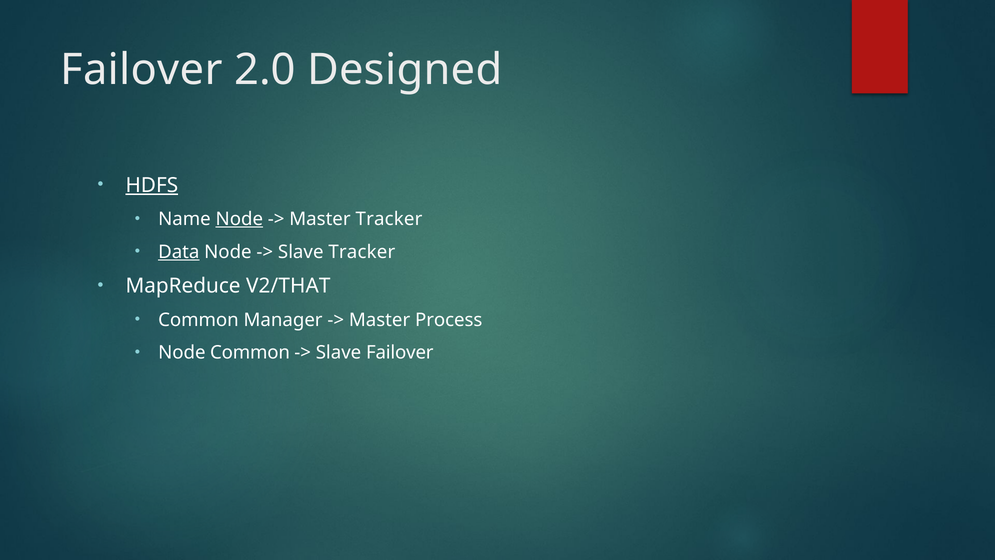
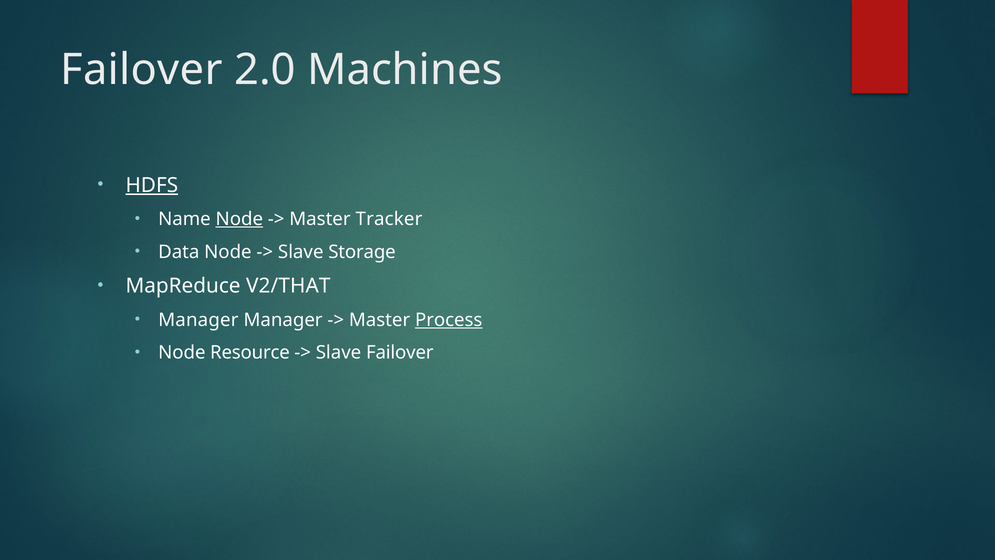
Designed: Designed -> Machines (405, 70)
Data underline: present -> none (179, 252)
Slave Tracker: Tracker -> Storage (362, 252)
Common: Common -> Manager (198, 320)
Process underline: none -> present (449, 320)
Node Common: Common -> Resource (250, 353)
